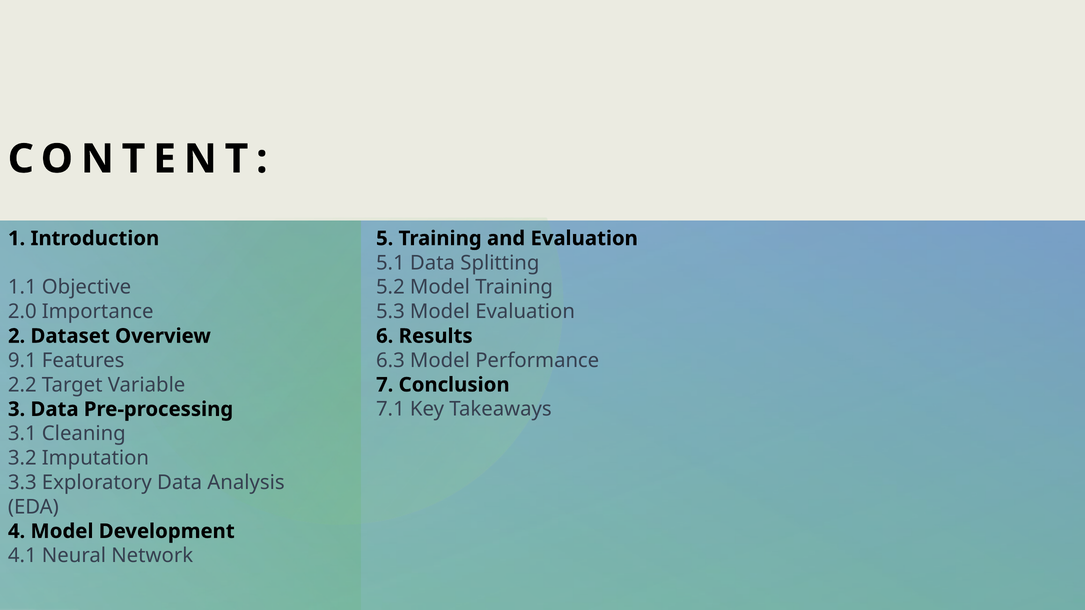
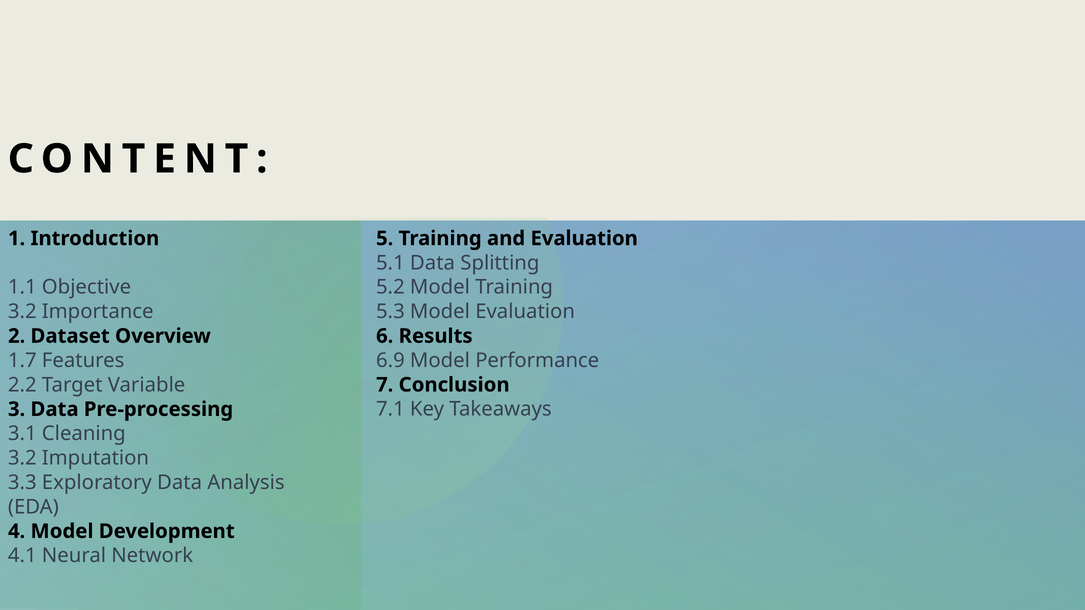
2.0: 2.0 -> 3.2 (22, 312)
9.1: 9.1 -> 1.7 (22, 361)
6.3: 6.3 -> 6.9 (390, 361)
